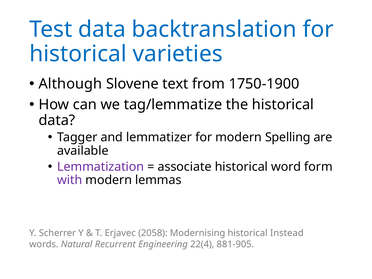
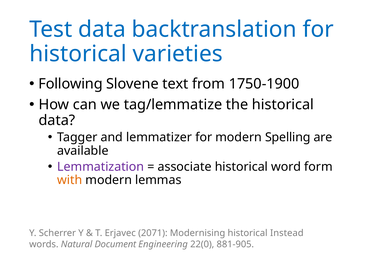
Although: Although -> Following (71, 84)
with colour: purple -> orange (70, 180)
2058: 2058 -> 2071 (153, 233)
Recurrent: Recurrent -> Document (115, 244)
22(4: 22(4 -> 22(0 (202, 244)
